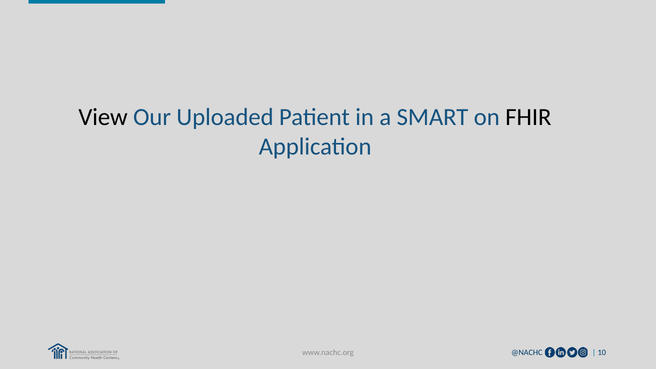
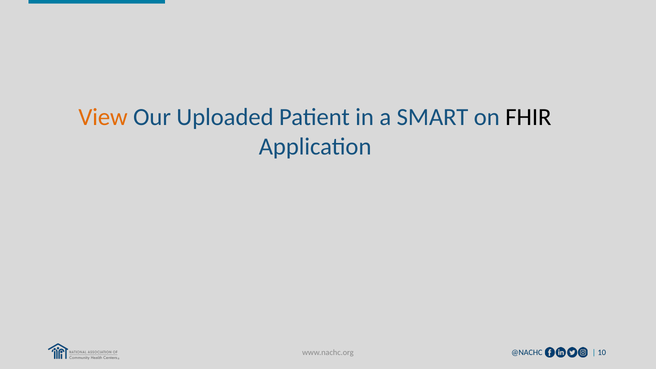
View colour: black -> orange (103, 117)
